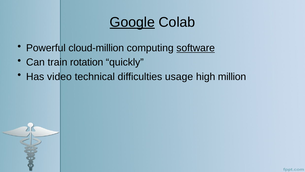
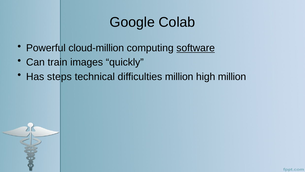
Google underline: present -> none (132, 22)
rotation: rotation -> images (87, 62)
video: video -> steps (59, 76)
difficulties usage: usage -> million (179, 76)
